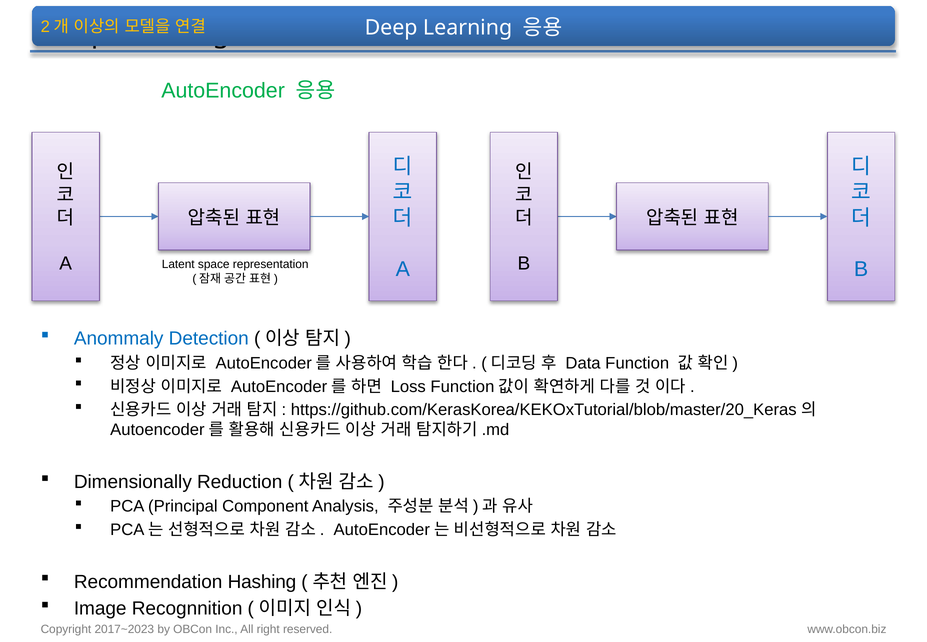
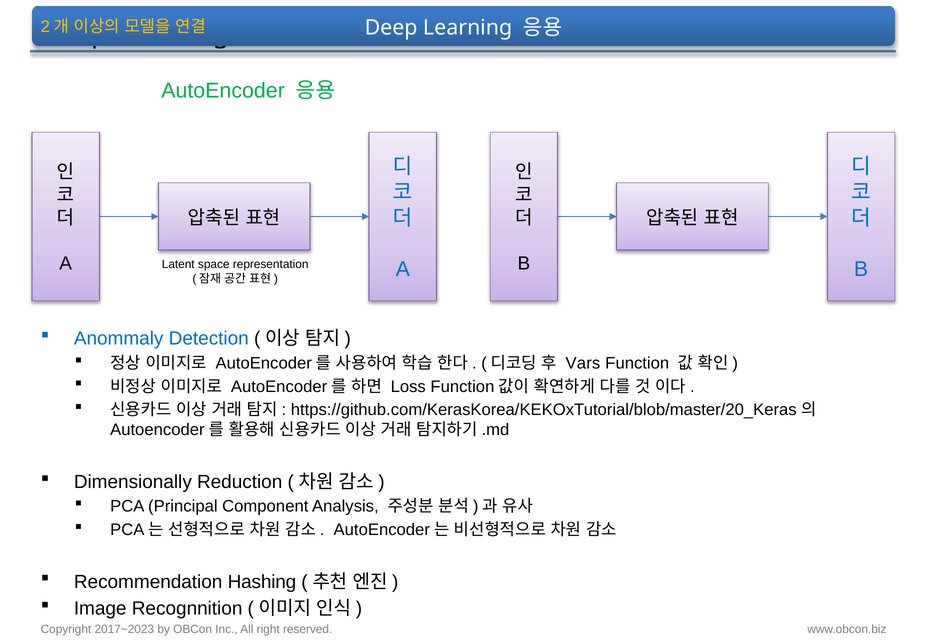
Data: Data -> Vars (583, 363)
